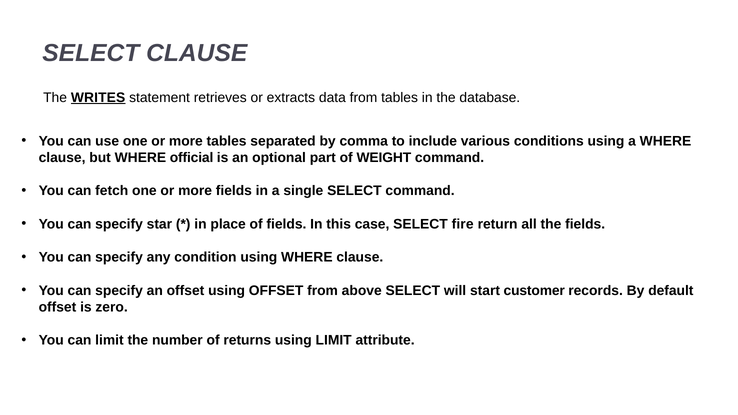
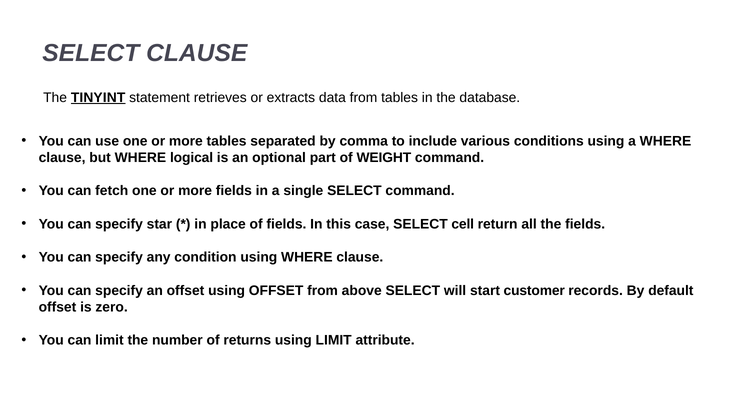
WRITES: WRITES -> TINYINT (98, 97)
official: official -> logical (192, 158)
fire: fire -> cell (463, 224)
